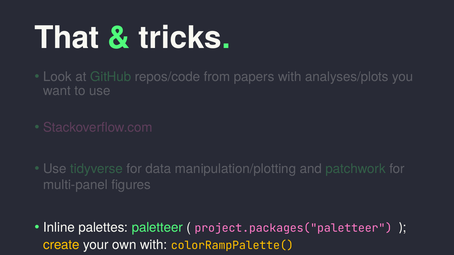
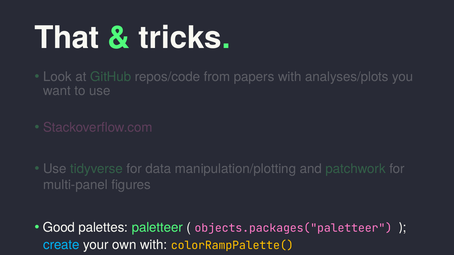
Inline: Inline -> Good (59, 228)
project.packages("paletteer: project.packages("paletteer -> objects.packages("paletteer (293, 228)
create colour: yellow -> light blue (61, 245)
